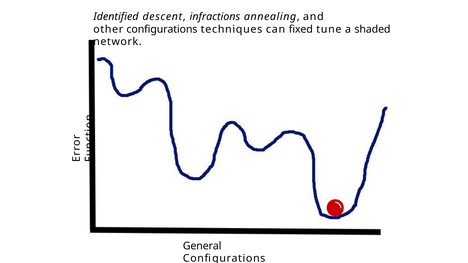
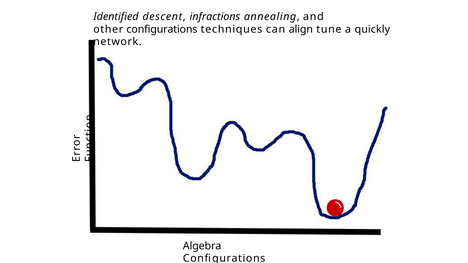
fixed: fixed -> align (301, 29)
shaded: shaded -> quickly (372, 29)
General: General -> Algebra (202, 246)
